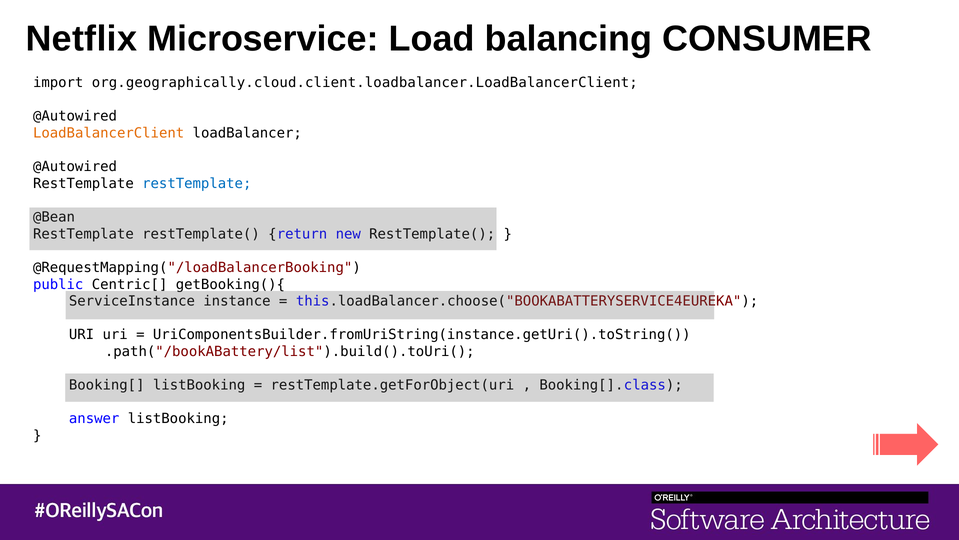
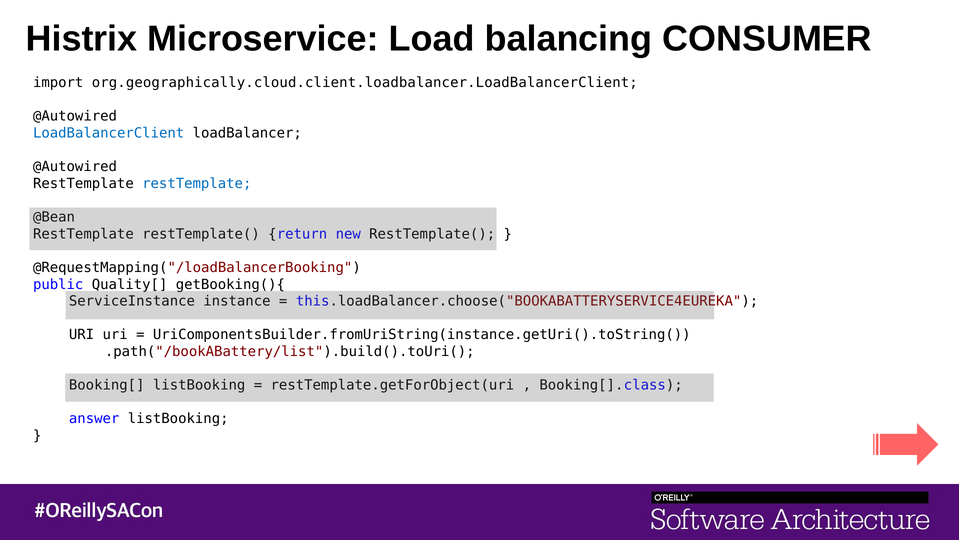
Netflix: Netflix -> Histrix (82, 39)
LoadBalancerClient colour: orange -> blue (109, 133)
Centric[: Centric[ -> Quality[ (130, 284)
